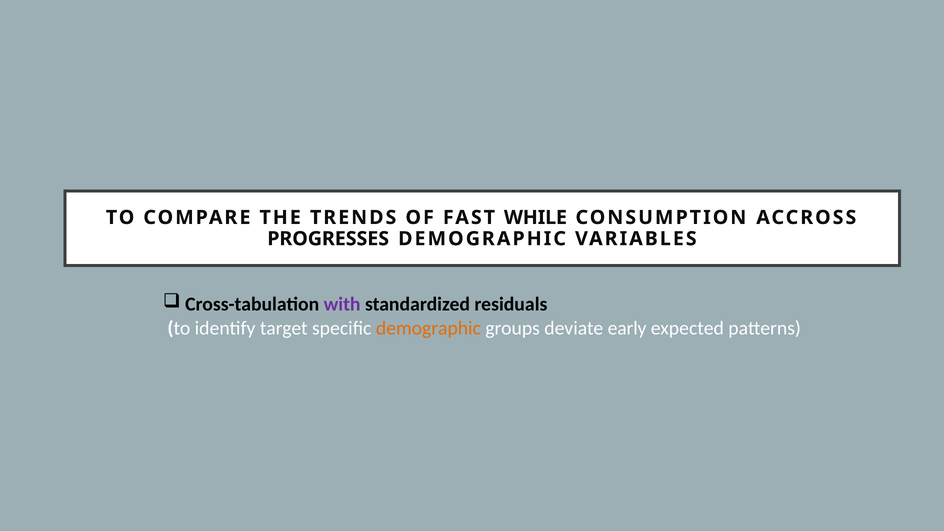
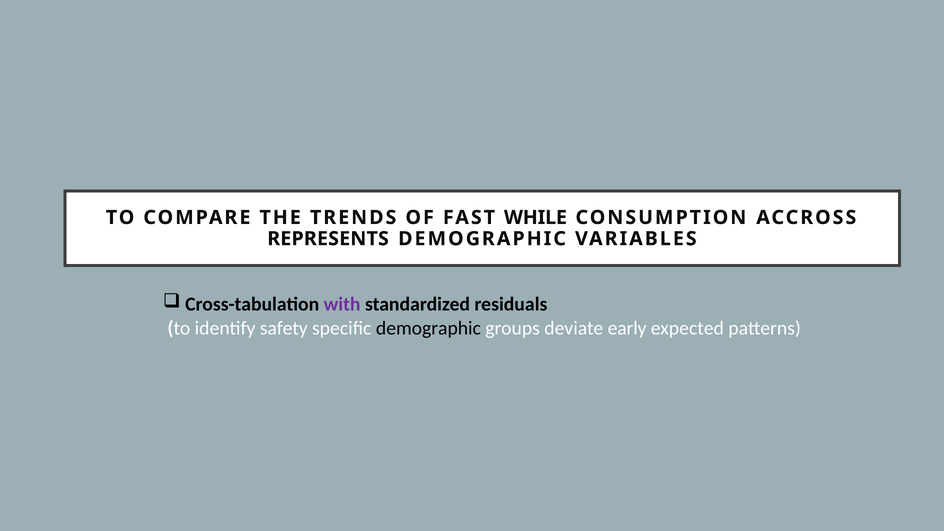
PROGRESSES: PROGRESSES -> REPRESENTS (328, 239)
target: target -> safety (284, 328)
demographic colour: orange -> black (428, 328)
